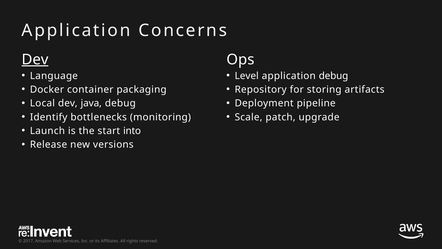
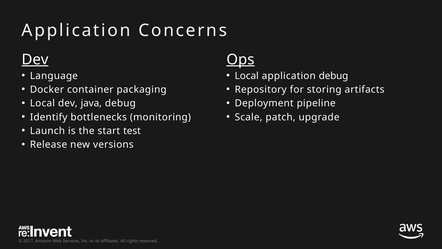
Ops underline: none -> present (240, 59)
Level: Level -> Local (247, 76)
into: into -> test (132, 131)
